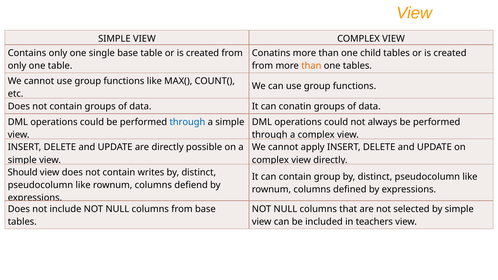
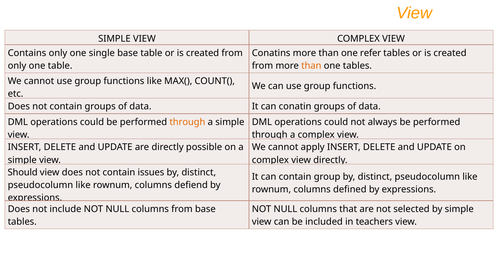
child: child -> refer (371, 53)
through colour: blue -> orange (187, 122)
writes: writes -> issues (151, 173)
